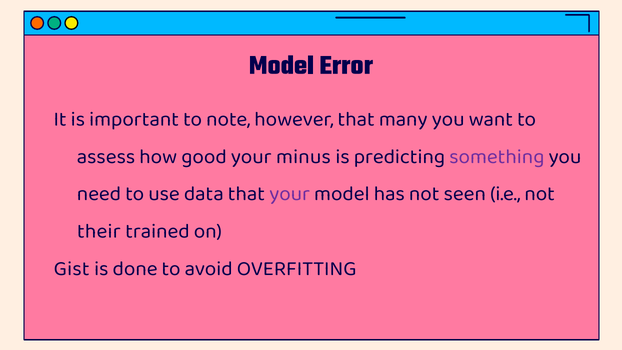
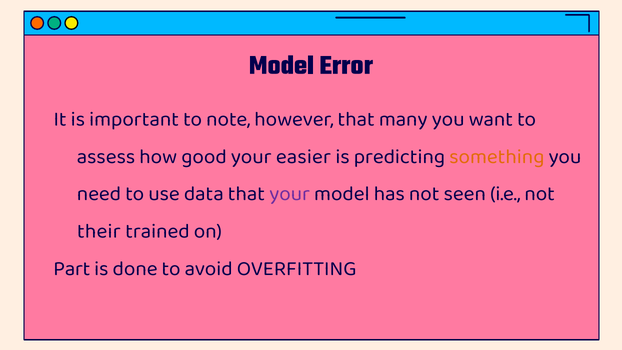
minus: minus -> easier (303, 156)
something colour: purple -> orange (497, 156)
Gist: Gist -> Part (72, 268)
